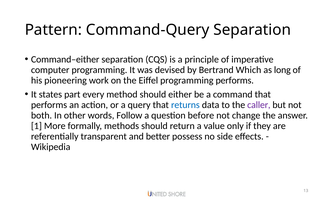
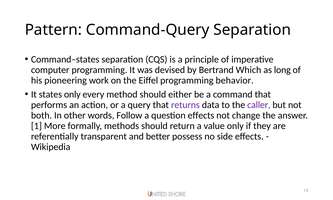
Command–either: Command–either -> Command–states (65, 59)
programming performs: performs -> behavior (235, 80)
states part: part -> only (72, 94)
returns colour: blue -> purple (185, 105)
question before: before -> effects (201, 115)
